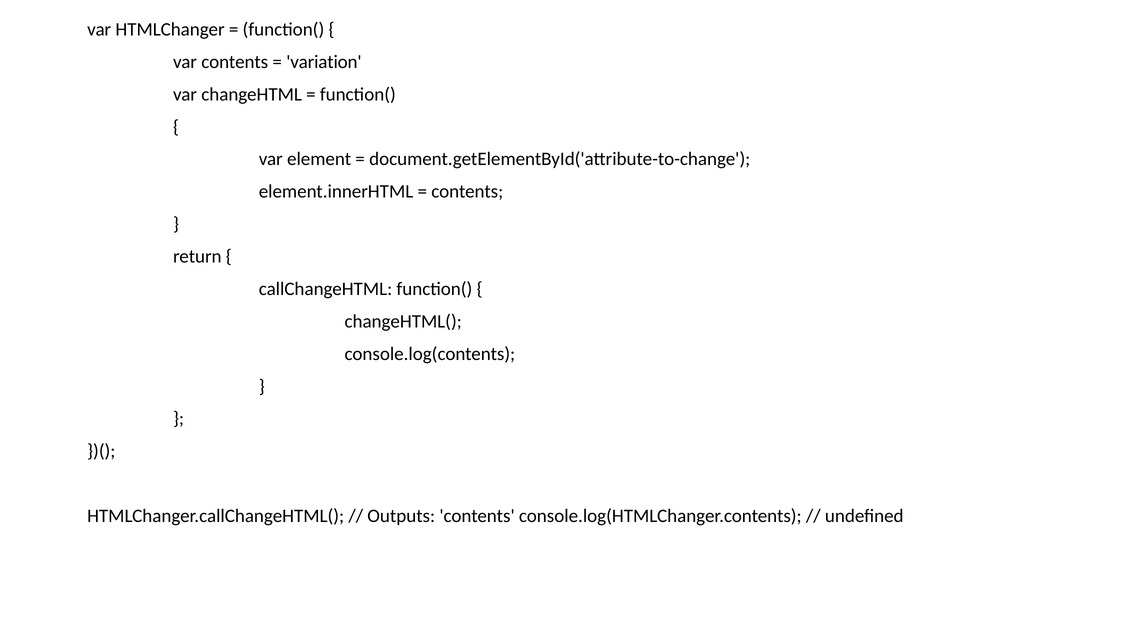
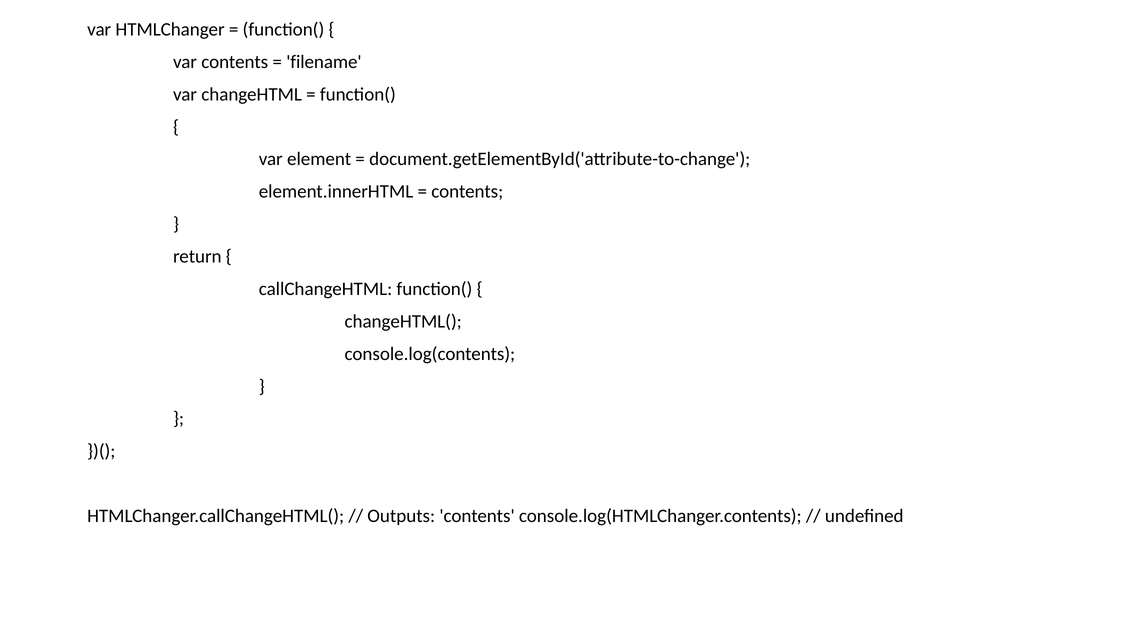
variation: variation -> filename (324, 62)
